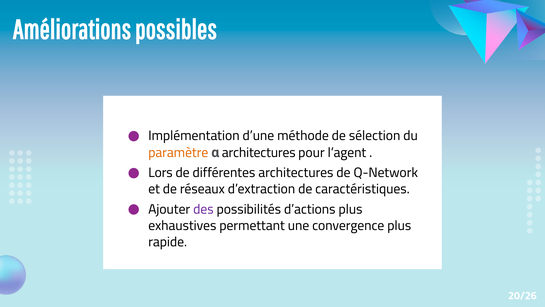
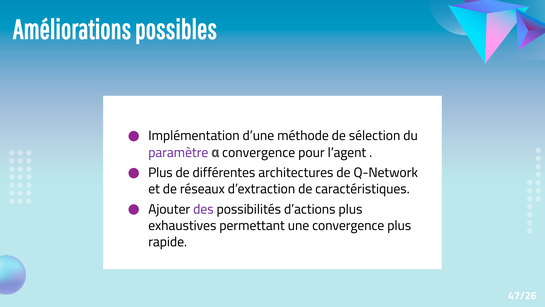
paramètre colour: orange -> purple (178, 152)
α architectures: architectures -> convergence (259, 152)
Lors: Lors -> Plus (160, 173)
20/26: 20/26 -> 47/26 (522, 295)
